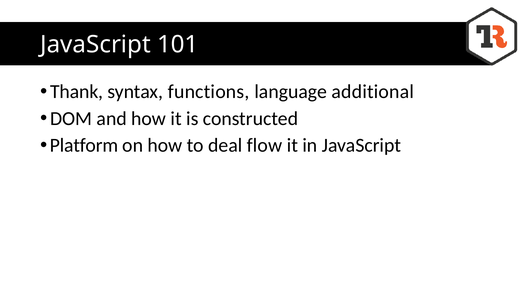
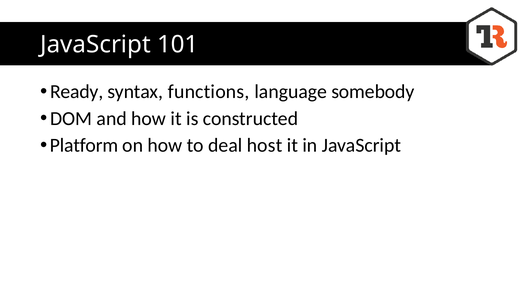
Thank: Thank -> Ready (77, 91)
additional: additional -> somebody (373, 91)
flow: flow -> host (265, 145)
